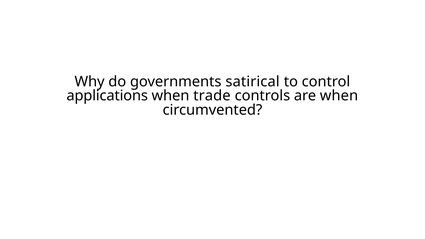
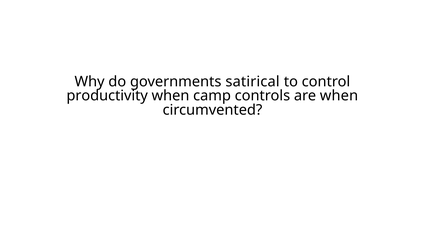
applications: applications -> productivity (107, 96)
trade: trade -> camp (212, 96)
